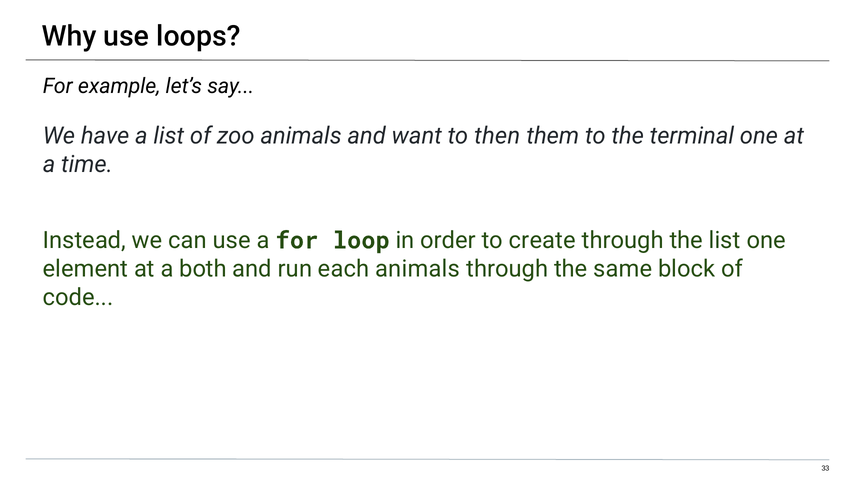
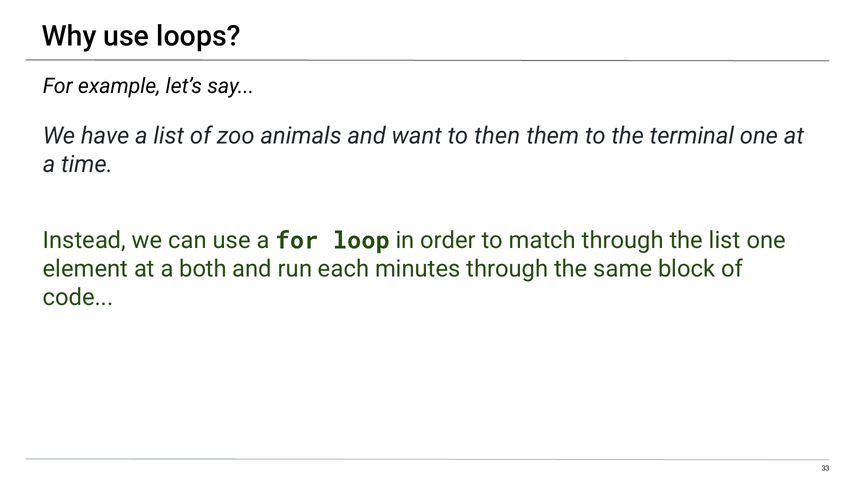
create: create -> match (542, 241)
each animals: animals -> minutes (418, 269)
